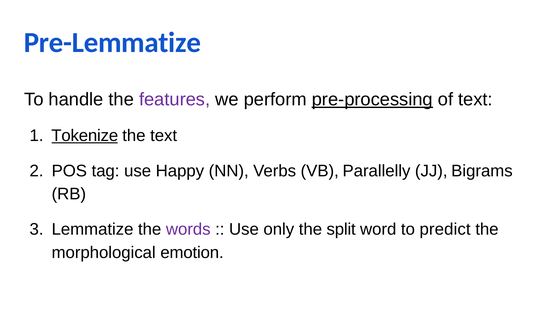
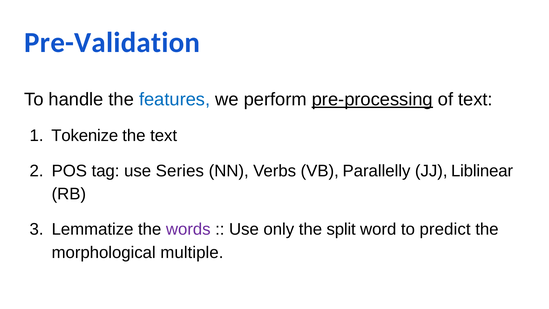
Pre-Lemmatize: Pre-Lemmatize -> Pre-Validation (112, 42)
features colour: purple -> blue (175, 99)
Tokenize underline: present -> none (85, 136)
Happy: Happy -> Series (180, 171)
Bigrams: Bigrams -> Liblinear (482, 171)
emotion: emotion -> multiple (192, 252)
